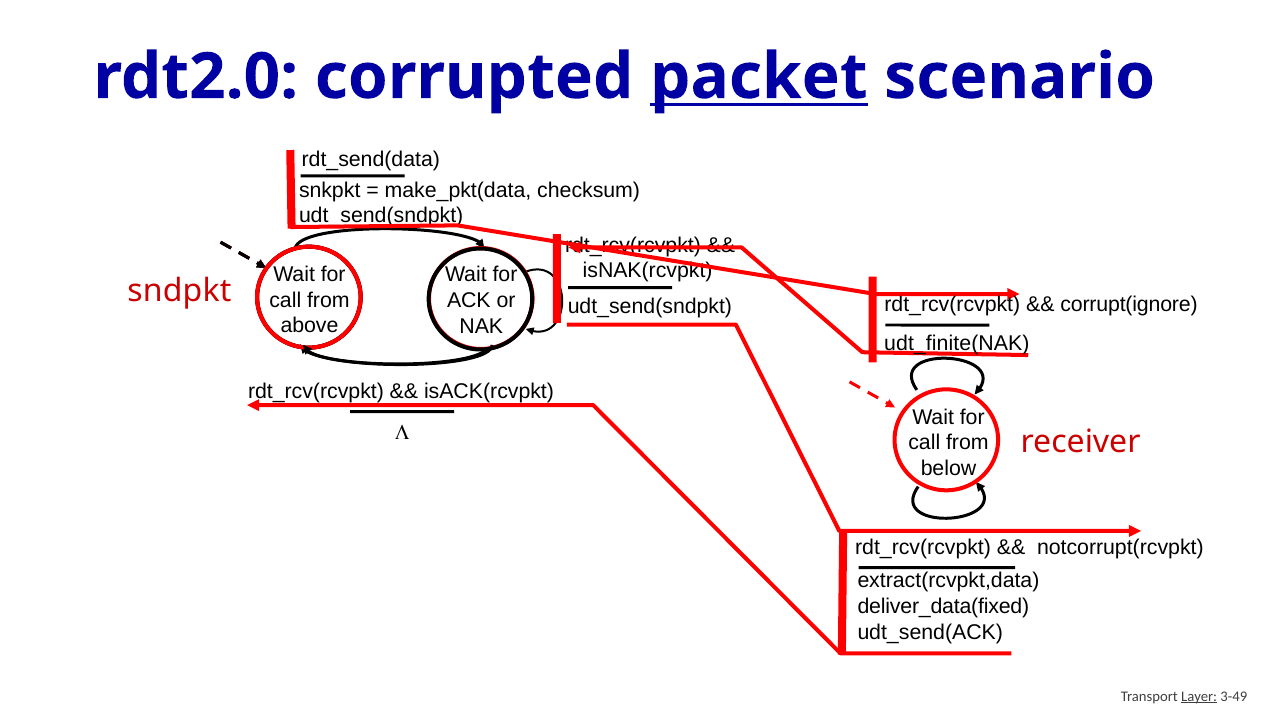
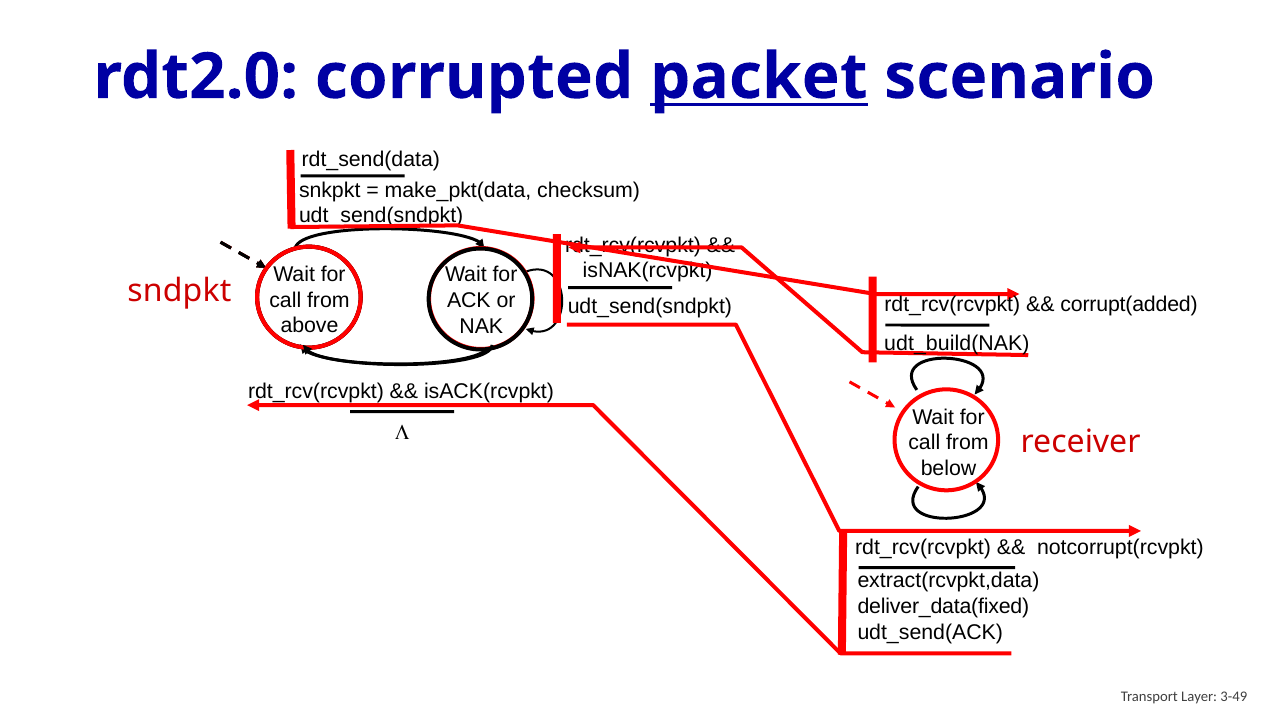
corrupt(ignore: corrupt(ignore -> corrupt(added (1129, 305)
udt_finite(NAK: udt_finite(NAK -> udt_build(NAK (957, 344)
Layer underline: present -> none (1199, 697)
